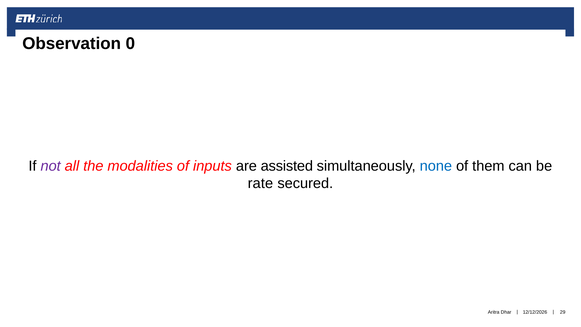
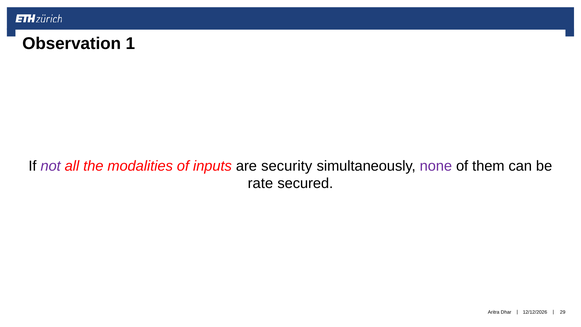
0: 0 -> 1 (130, 44)
assisted: assisted -> security (287, 166)
none colour: blue -> purple (436, 166)
